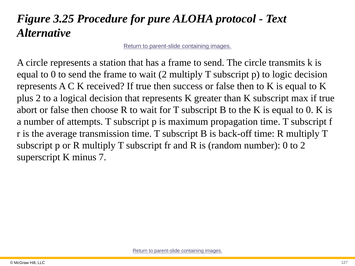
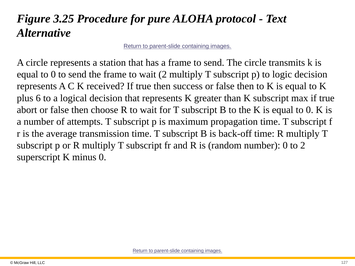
plus 2: 2 -> 6 (38, 98)
minus 7: 7 -> 0 (103, 157)
